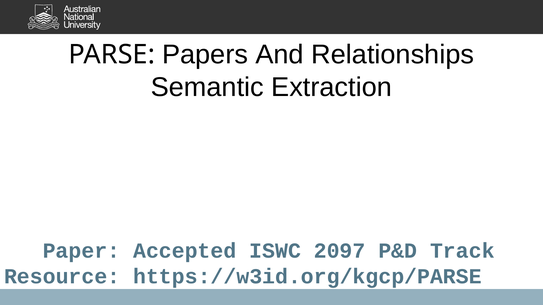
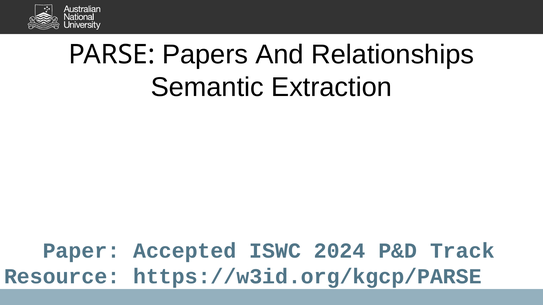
2097: 2097 -> 2024 (340, 251)
